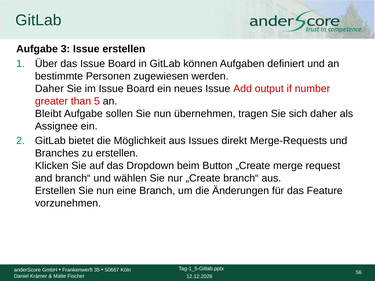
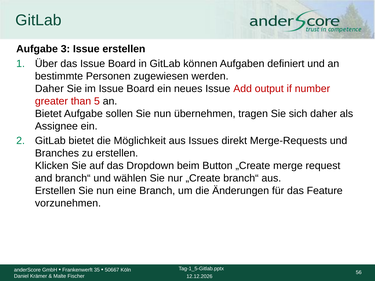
Bleibt: Bleibt -> Bietet (48, 114)
